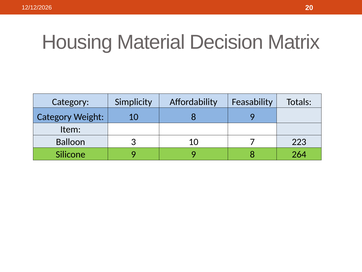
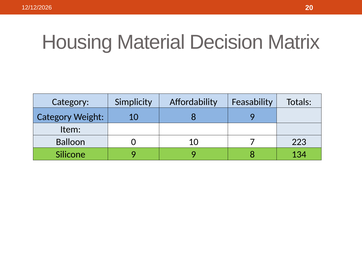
3: 3 -> 0 (134, 142)
264: 264 -> 134 (299, 154)
